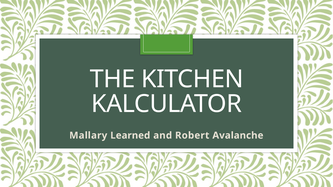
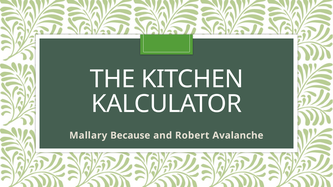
Learned: Learned -> Because (130, 136)
